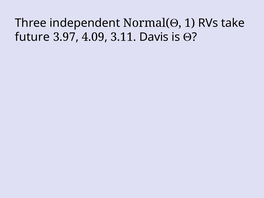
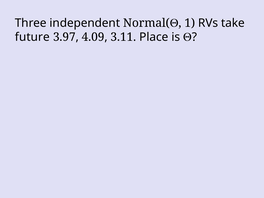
Davis: Davis -> Place (154, 37)
